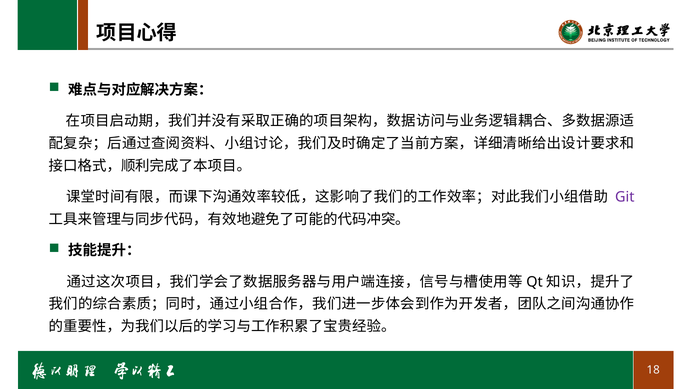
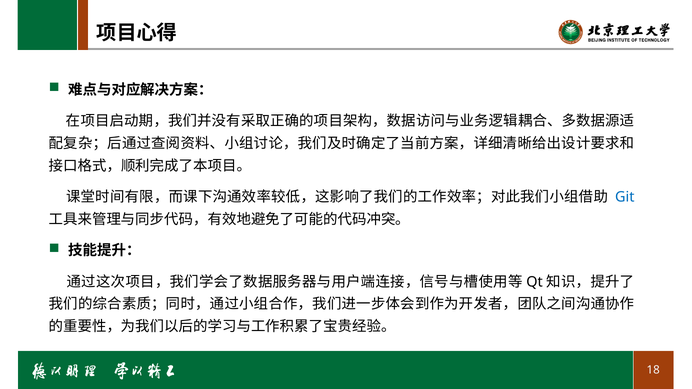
Git colour: purple -> blue (625, 197)
